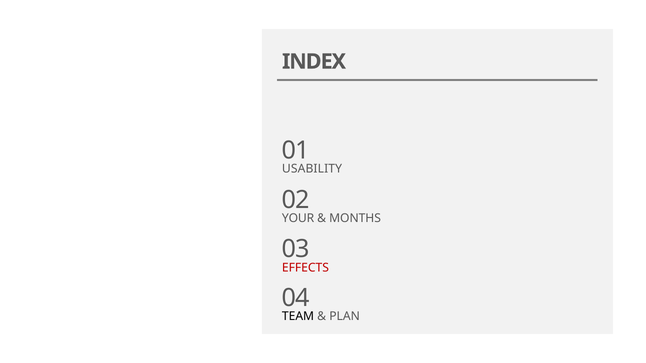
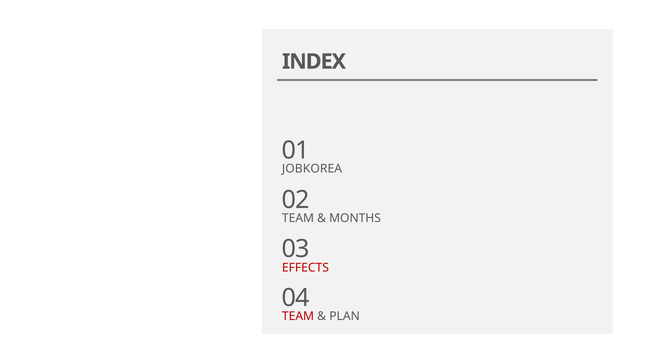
USABILITY: USABILITY -> JOBKOREA (312, 169)
YOUR: YOUR -> TEAM (298, 218)
TEAM colour: black -> red (298, 317)
